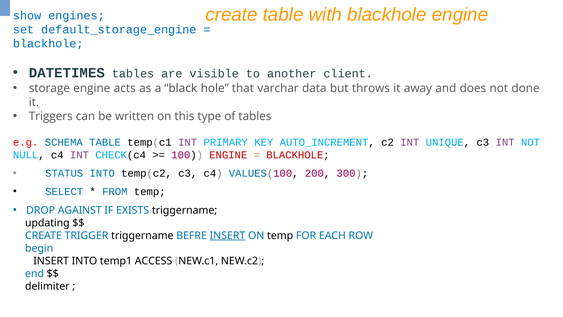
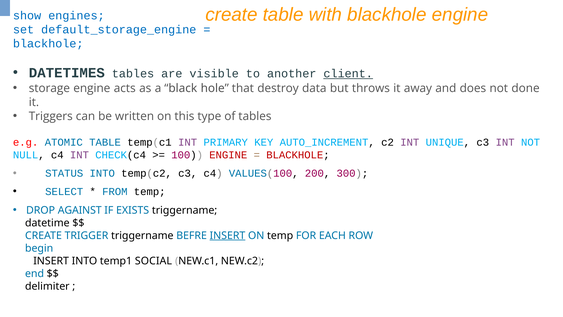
client underline: none -> present (348, 74)
varchar: varchar -> destroy (278, 88)
SCHEMA: SCHEMA -> ATOMIC (64, 142)
updating: updating -> datetime (47, 223)
ACCESS: ACCESS -> SOCIAL (153, 261)
